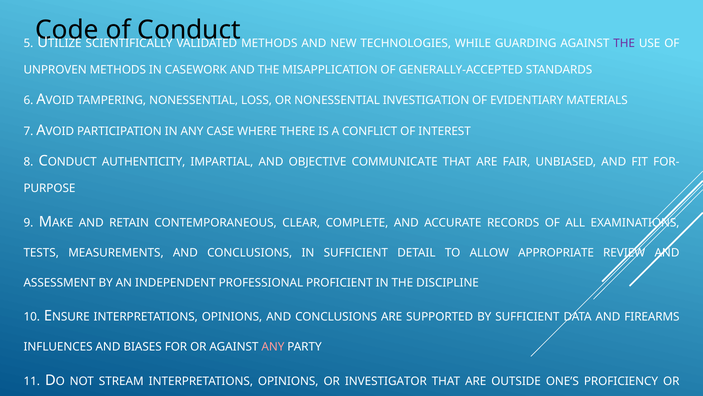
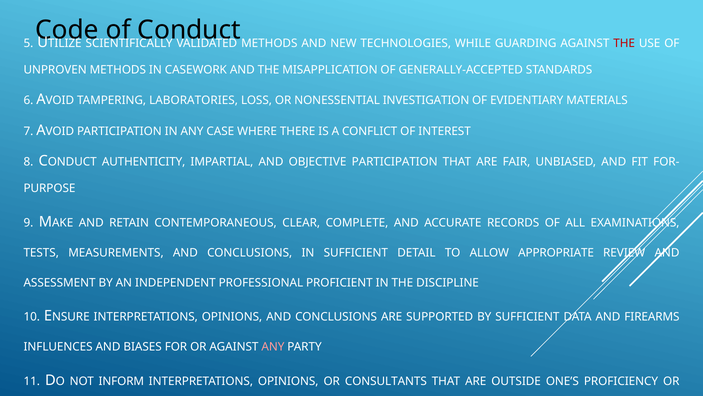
THE colour: purple -> red (624, 43)
TAMPERING NONESSENTIAL: NONESSENTIAL -> LABORATORIES (194, 100)
OBJECTIVE COMMUNICATE: COMMUNICATE -> PARTICIPATION (395, 162)
STREAM: STREAM -> INFORM (121, 381)
INVESTIGATOR: INVESTIGATOR -> CONSULTANTS (386, 381)
